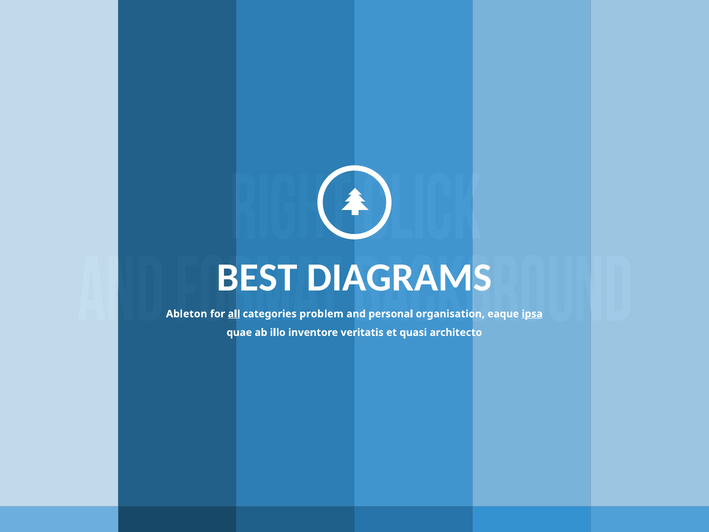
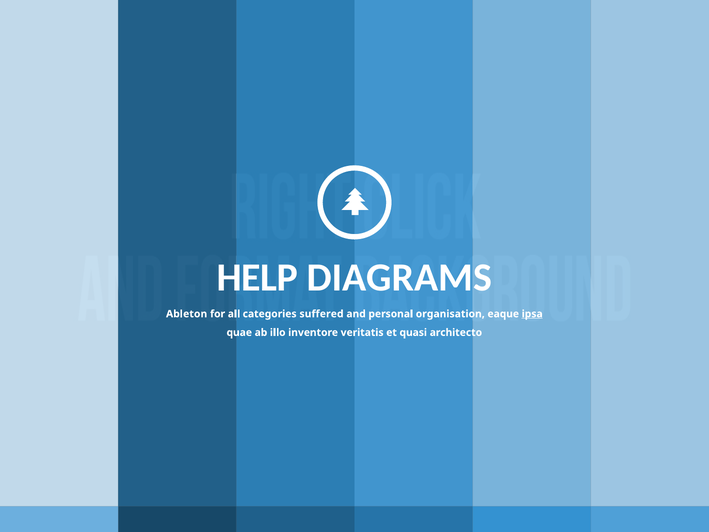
BEST: BEST -> HELP (257, 277)
all underline: present -> none (234, 314)
problem: problem -> suffered (321, 314)
